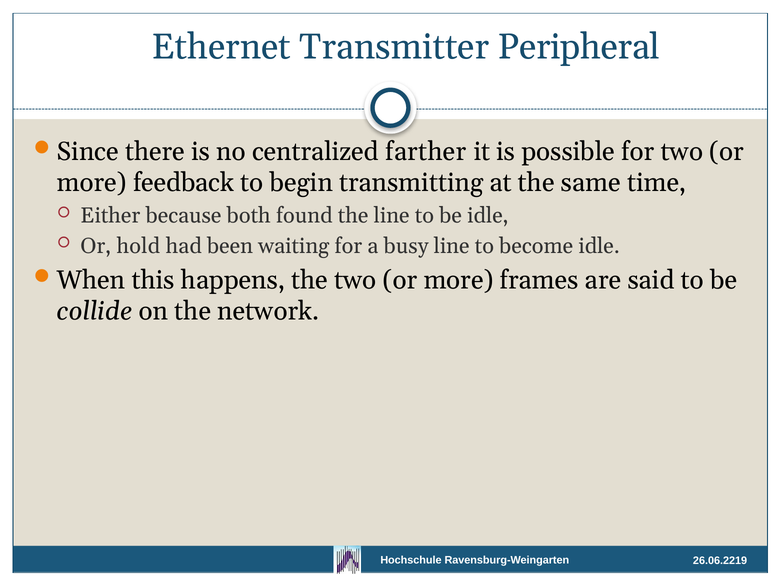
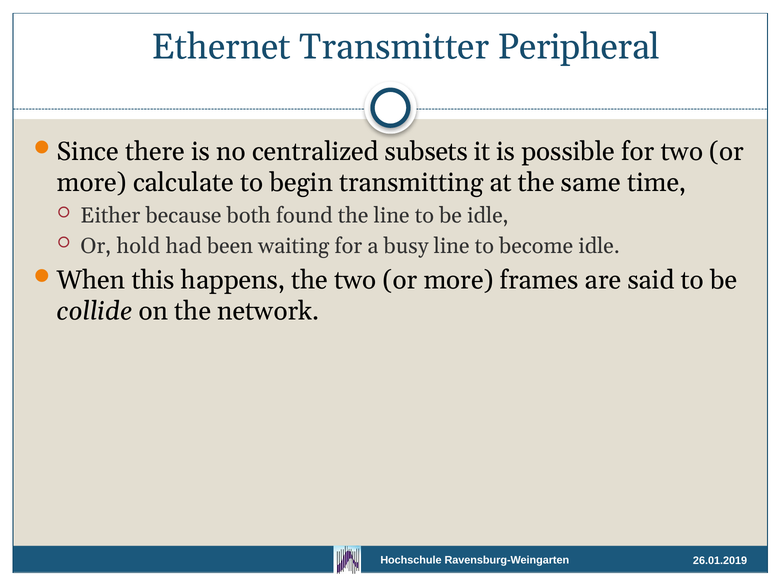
farther: farther -> subsets (426, 152)
feedback: feedback -> calculate (183, 183)
26.06.2219: 26.06.2219 -> 26.01.2019 (720, 561)
